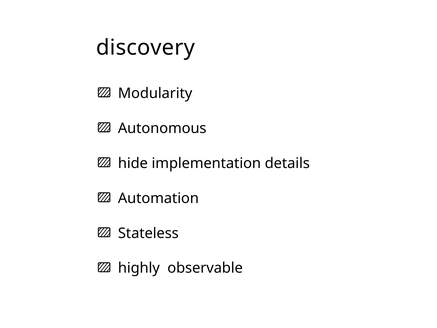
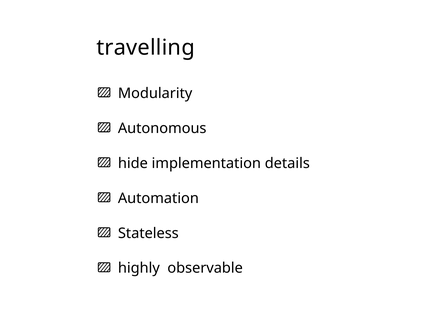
discovery: discovery -> travelling (146, 47)
